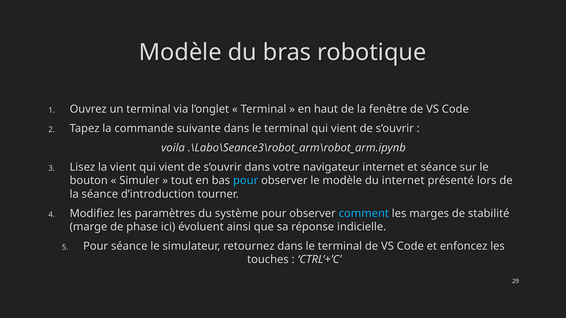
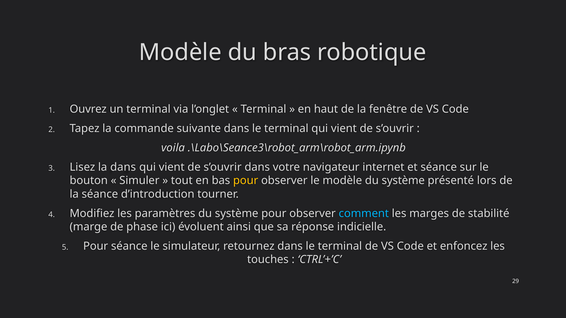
la vient: vient -> dans (123, 167)
pour colour: light blue -> yellow (246, 181)
modèle du internet: internet -> système (403, 181)
